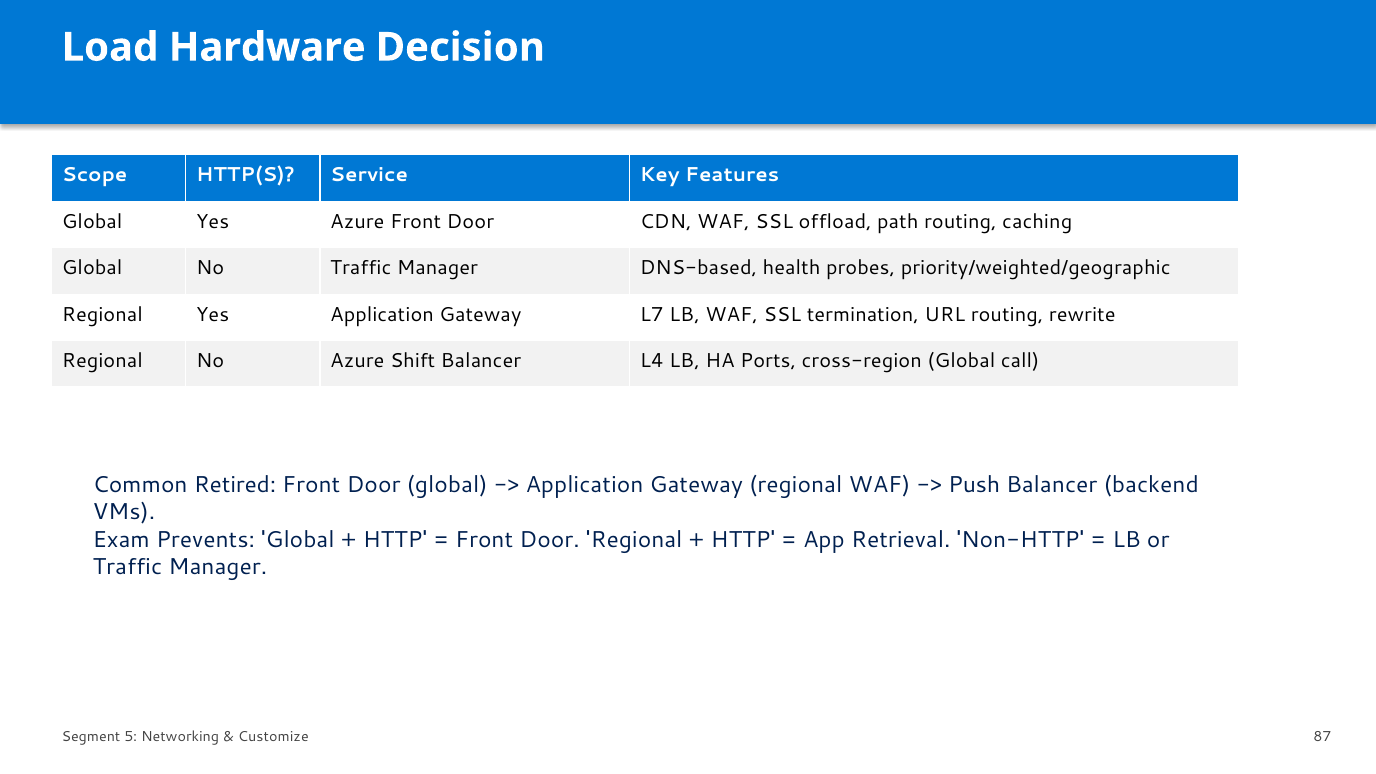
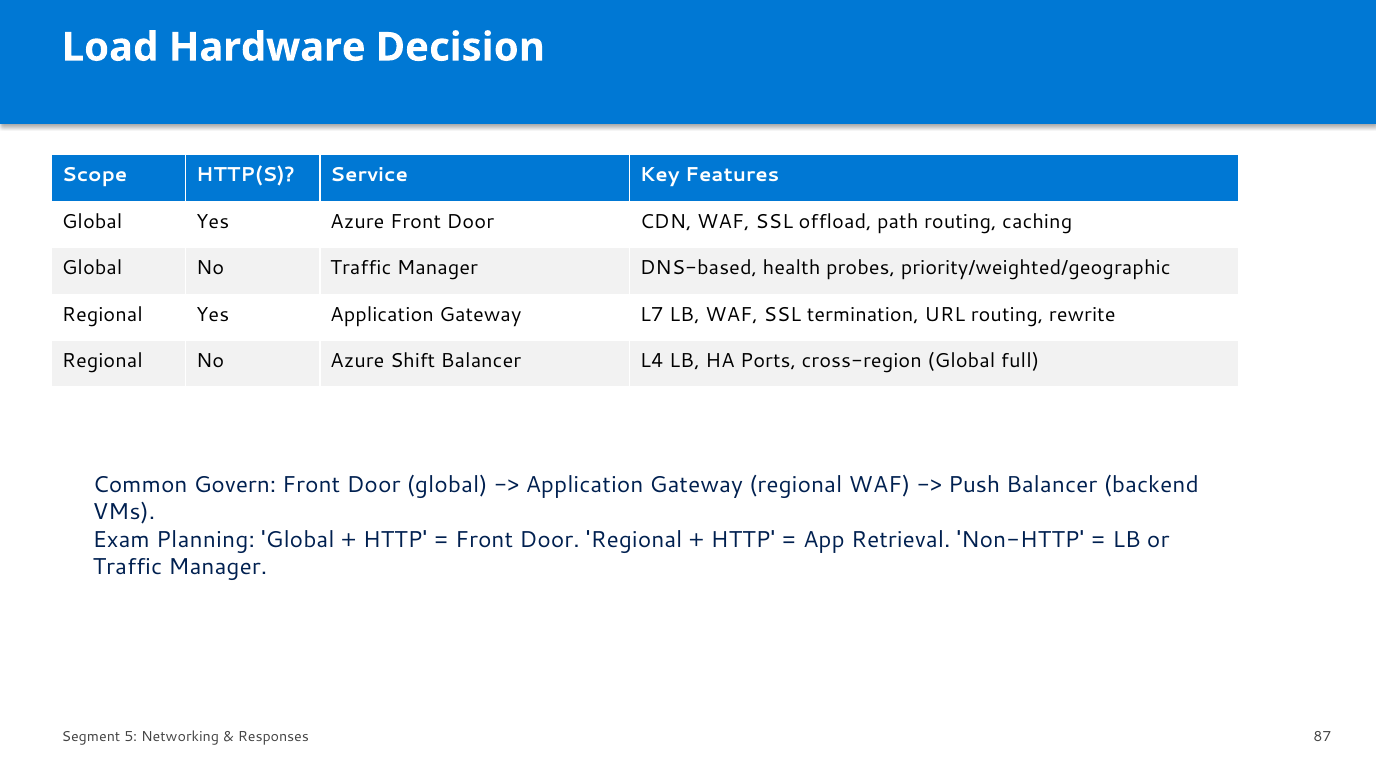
call: call -> full (1020, 361)
Retired: Retired -> Govern (235, 485)
Prevents: Prevents -> Planning (205, 540)
Customize: Customize -> Responses (273, 737)
